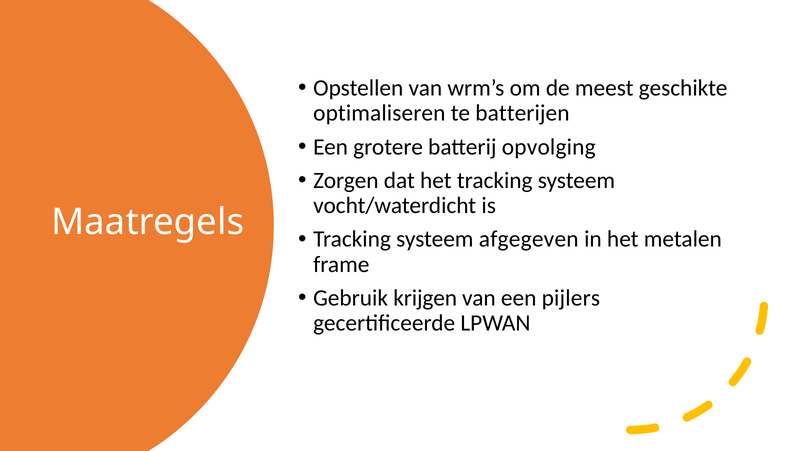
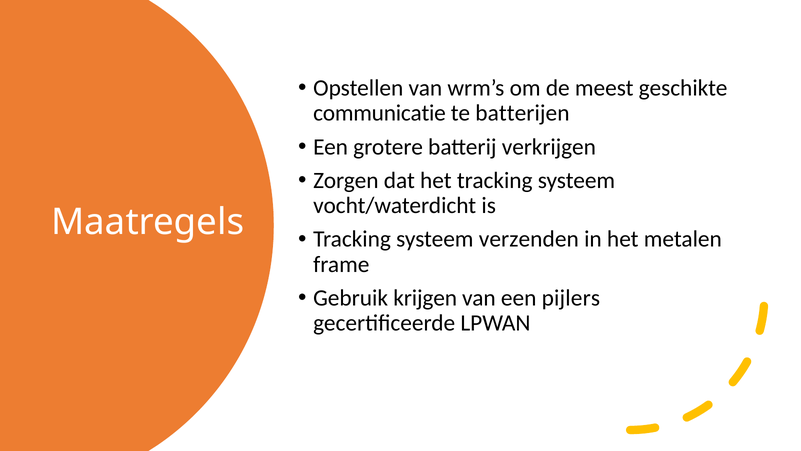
optimaliseren: optimaliseren -> communicatie (380, 113)
opvolging: opvolging -> verkrijgen (549, 147)
afgegeven: afgegeven -> verzenden (529, 239)
